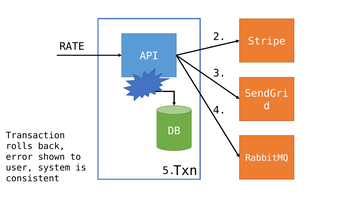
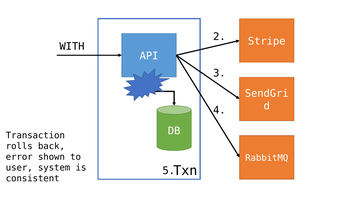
RATE: RATE -> WITH (72, 46)
